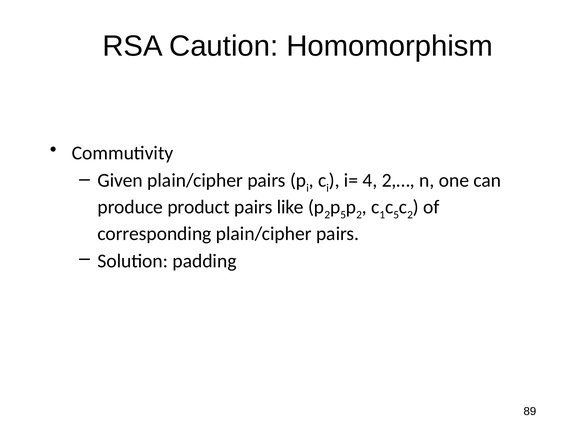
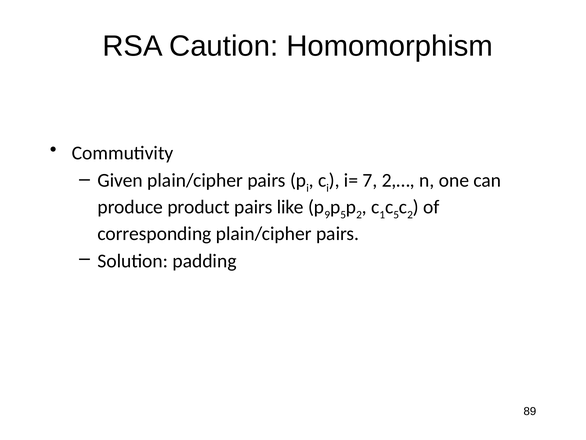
4: 4 -> 7 (370, 180)
2: 2 -> 9 (327, 214)
